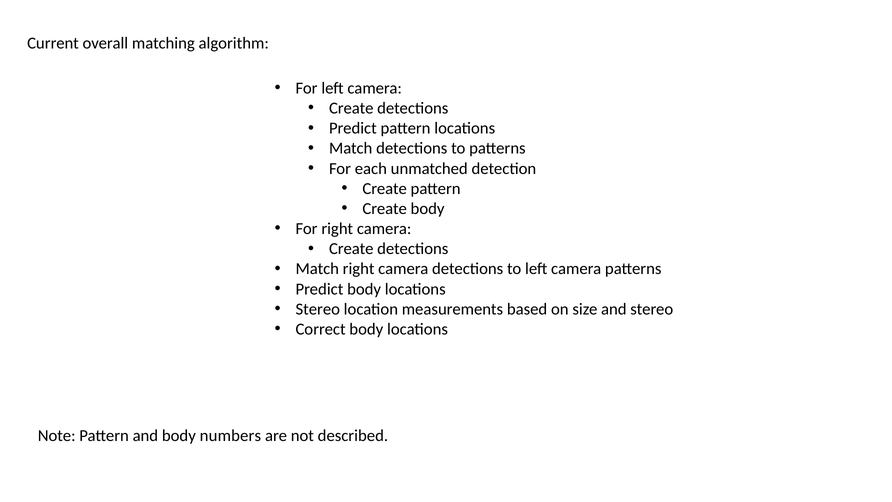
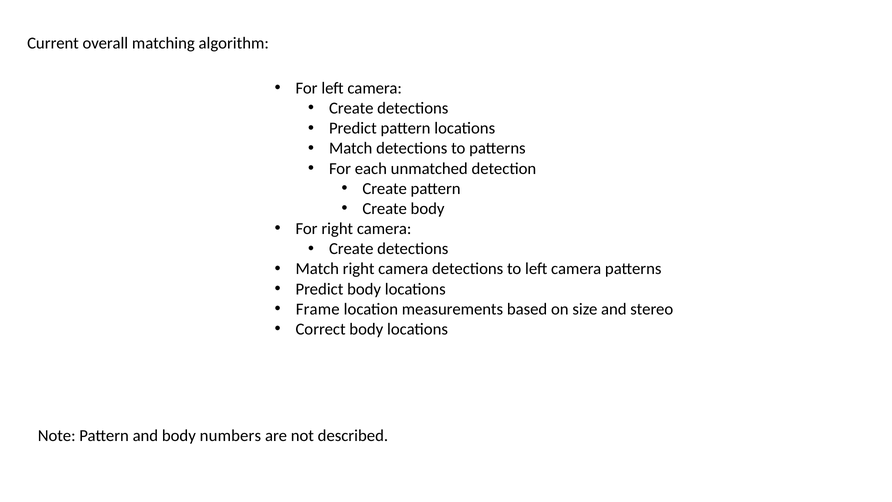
Stereo: Stereo -> Frame (318, 309)
